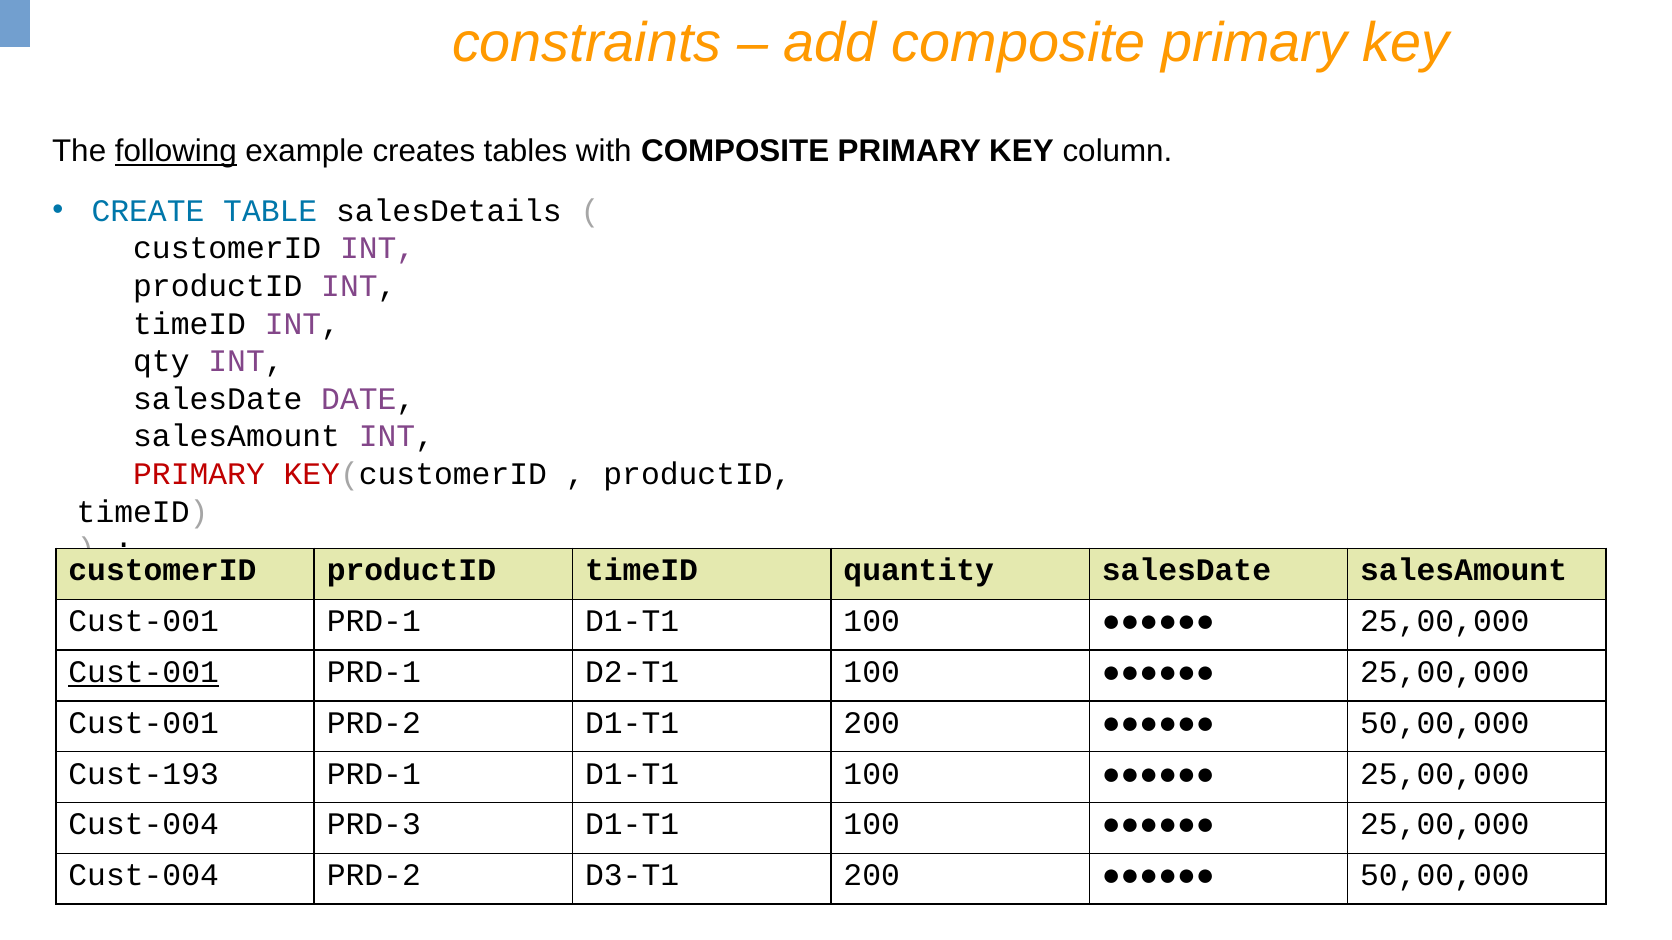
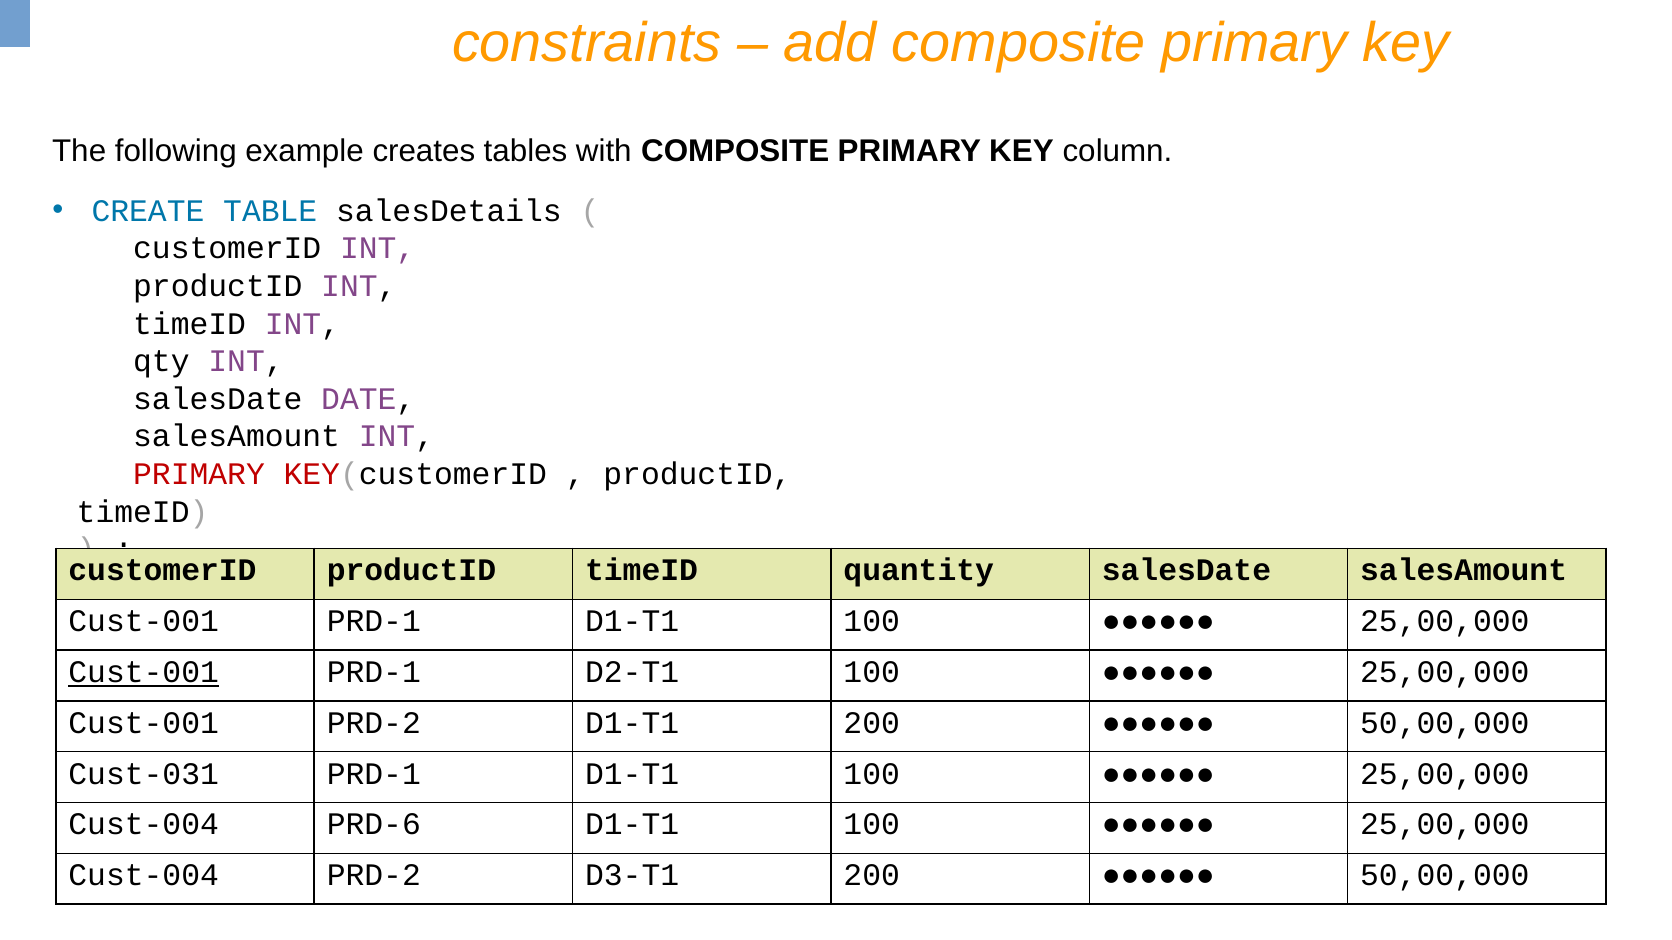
following underline: present -> none (176, 152)
Cust-193: Cust-193 -> Cust-031 (144, 774)
PRD-3: PRD-3 -> PRD-6 (374, 825)
